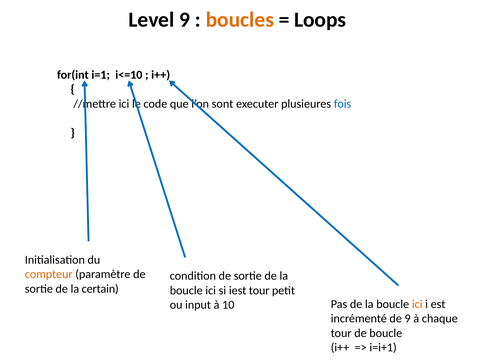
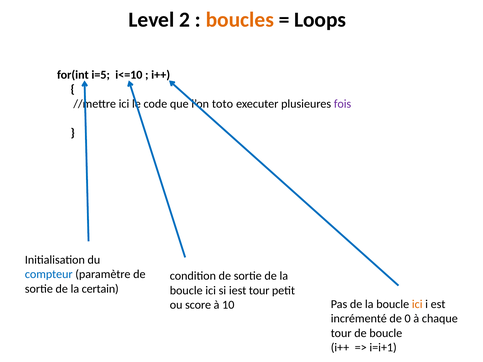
Level 9: 9 -> 2 (185, 20)
i=1: i=1 -> i=5 (101, 75)
sont: sont -> toto (223, 104)
fois colour: blue -> purple (343, 104)
compteur colour: orange -> blue (49, 274)
input: input -> score (198, 305)
de 9: 9 -> 0 (408, 319)
